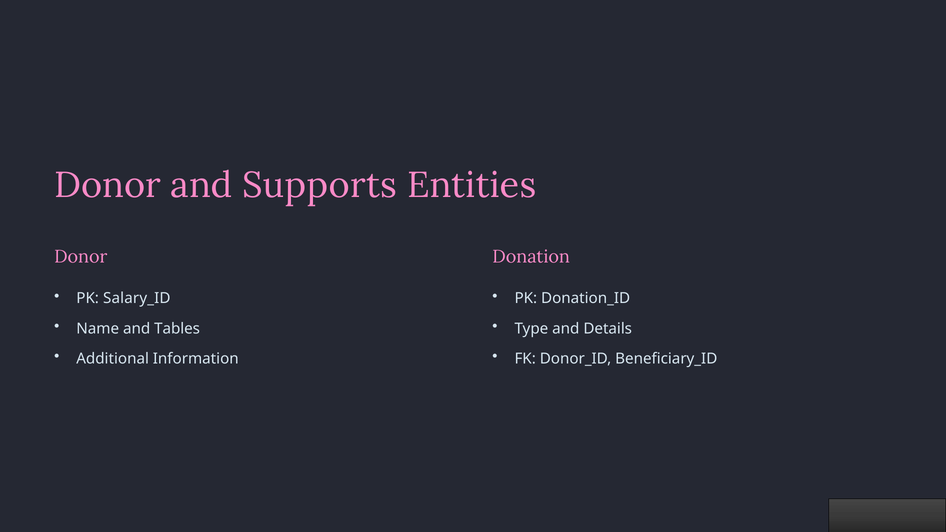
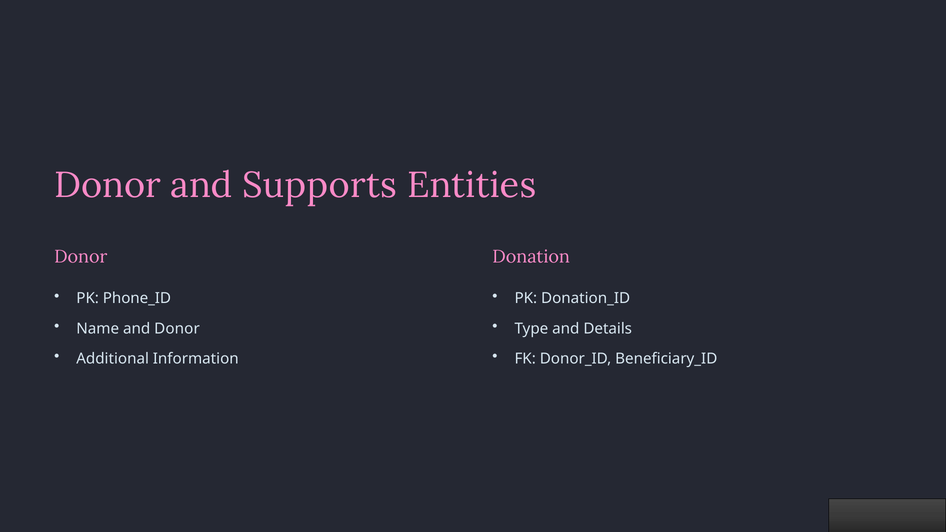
Salary_ID: Salary_ID -> Phone_ID (137, 299)
and Tables: Tables -> Donor (177, 329)
